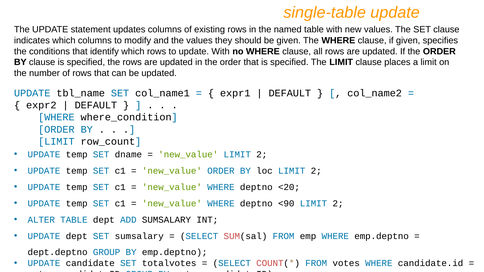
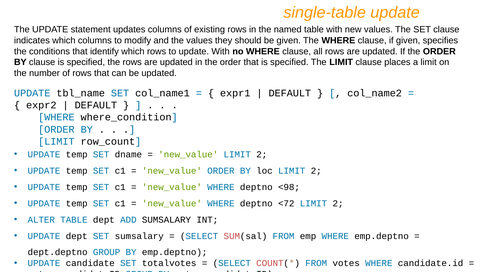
<20: <20 -> <98 (289, 187)
<90: <90 -> <72 (286, 204)
